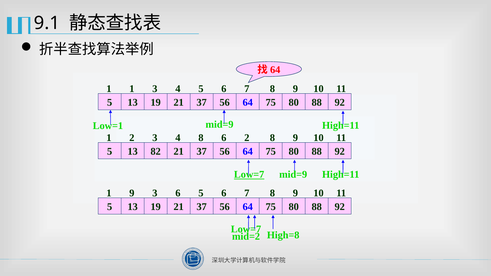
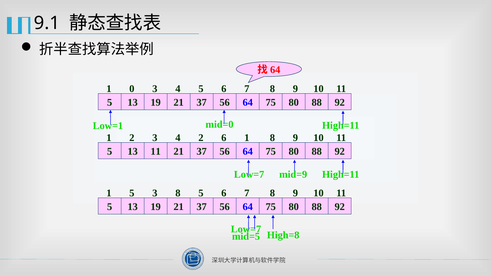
1 1: 1 -> 0 (132, 89)
mid=9: mid=9 -> mid=0 (220, 125)
4 8: 8 -> 2 (201, 138)
6 2: 2 -> 1 (247, 138)
13 82: 82 -> 11 (156, 152)
Low=7 underline: present -> none (249, 175)
1 9: 9 -> 5 (132, 193)
3 6: 6 -> 8 (178, 193)
mid=2: mid=2 -> mid=5 (246, 237)
